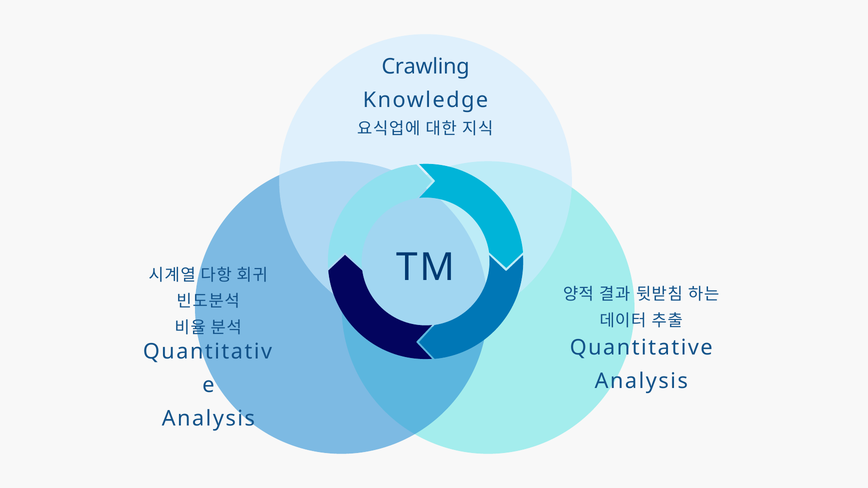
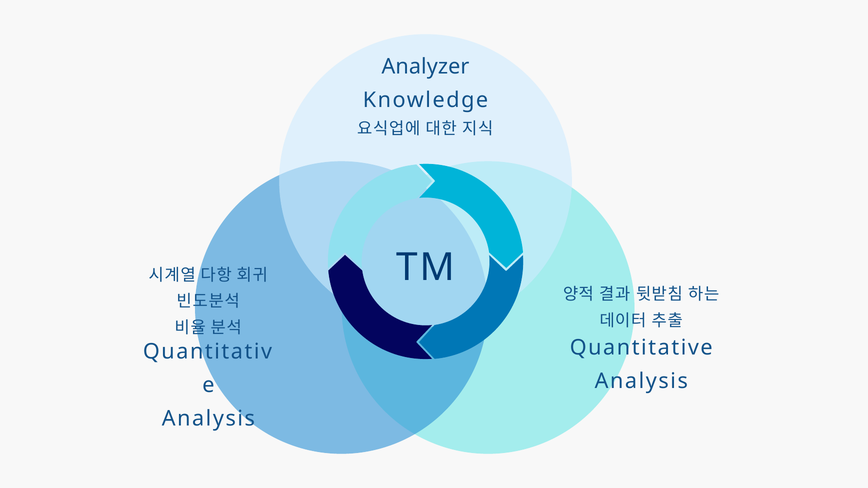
Crawling: Crawling -> Analyzer (425, 67)
